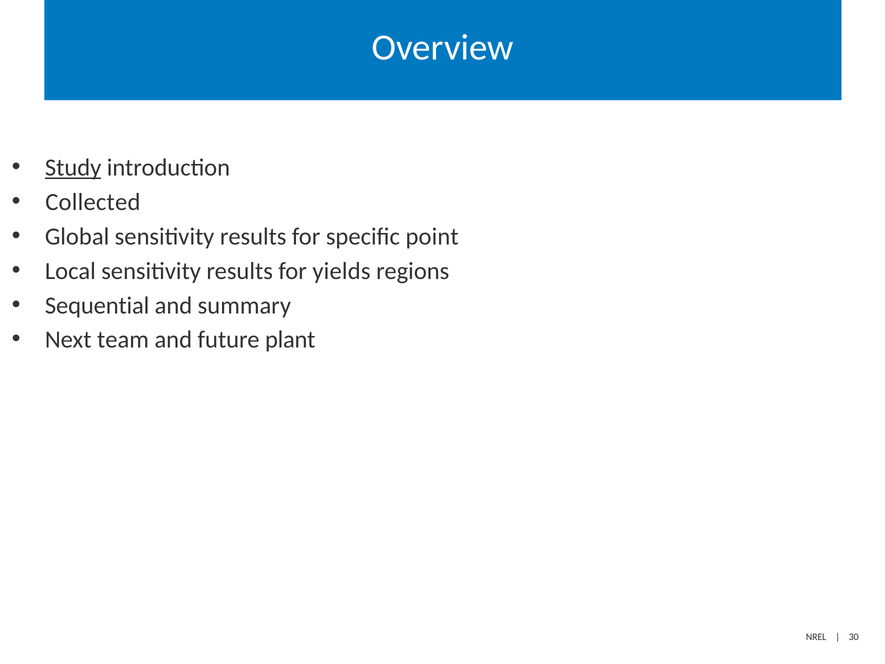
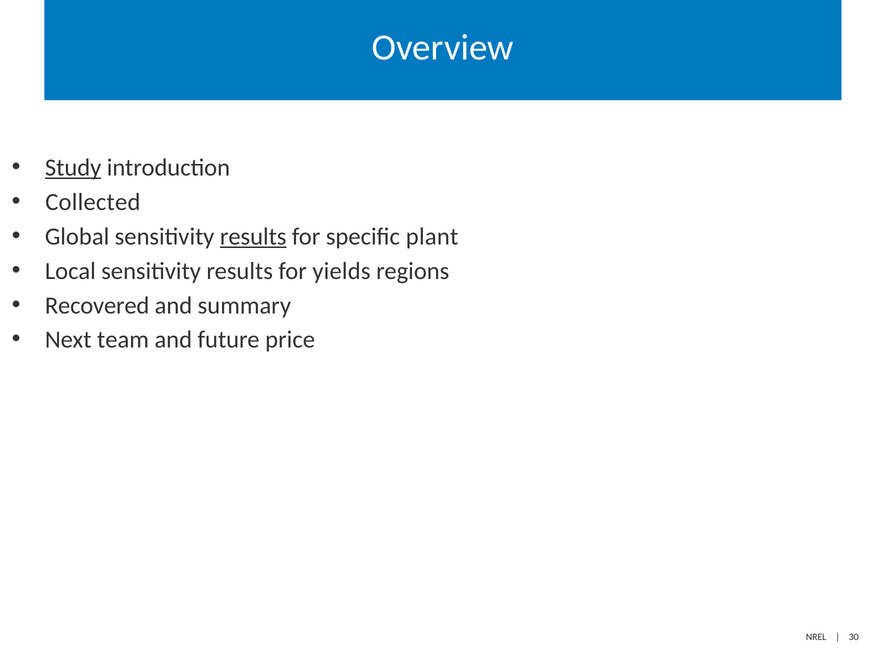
results underline: none -> present (253, 236)
point: point -> plant (432, 236)
Sequential: Sequential -> Recovered (97, 305)
plant: plant -> price (290, 340)
